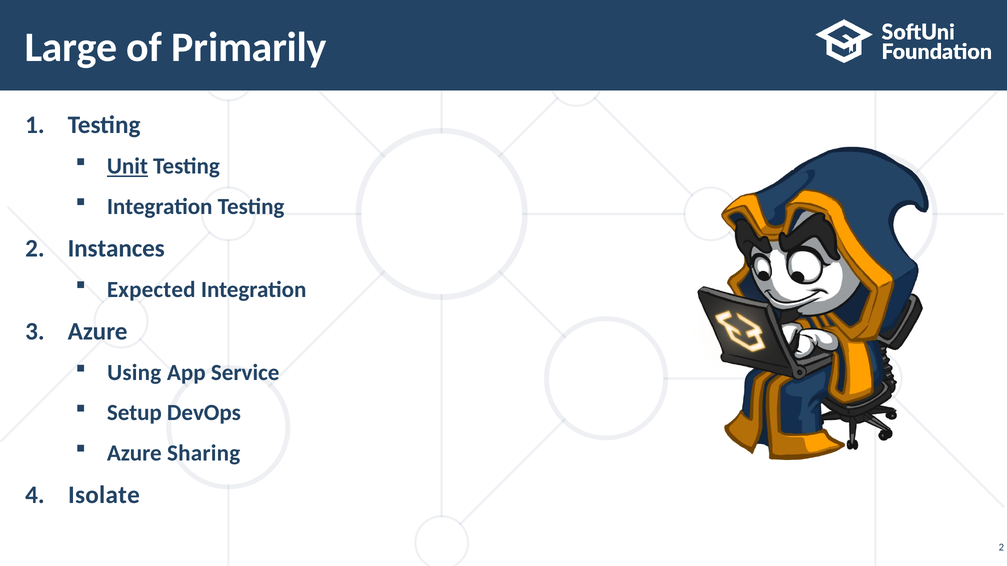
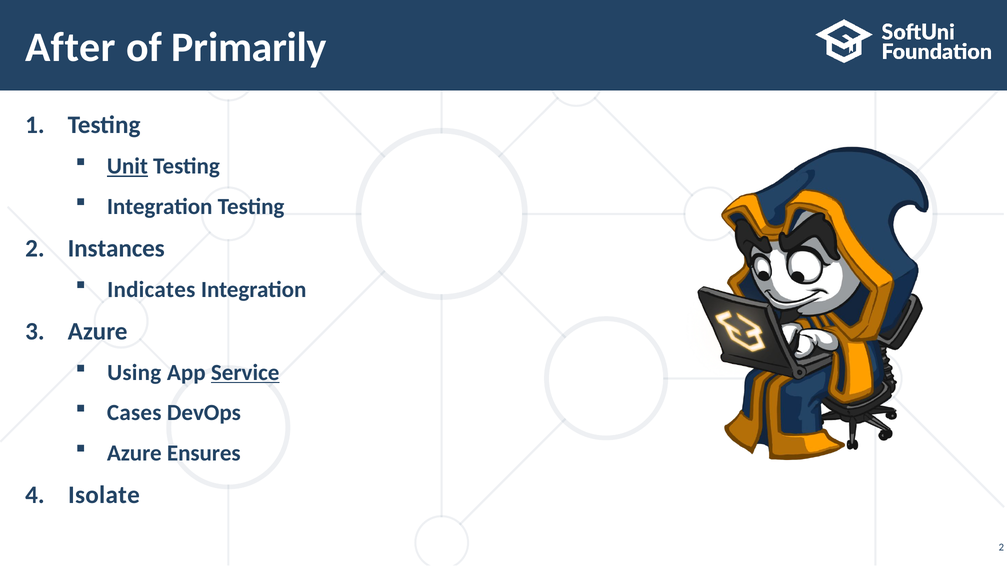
Large: Large -> After (70, 48)
Expected: Expected -> Indicates (151, 290)
Service underline: none -> present (245, 373)
Setup: Setup -> Cases (134, 413)
Sharing: Sharing -> Ensures (204, 453)
